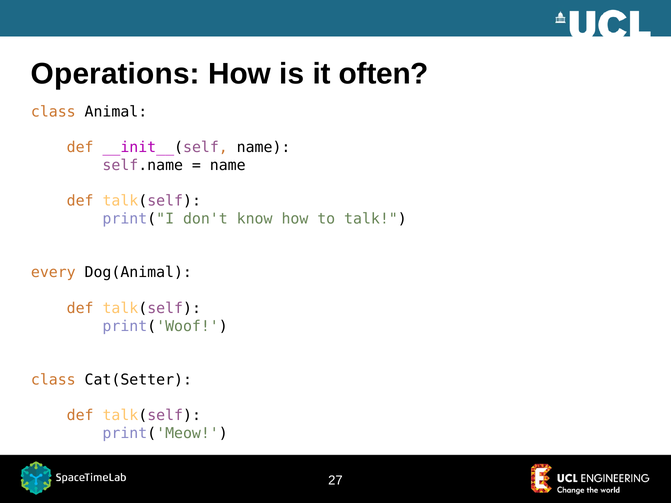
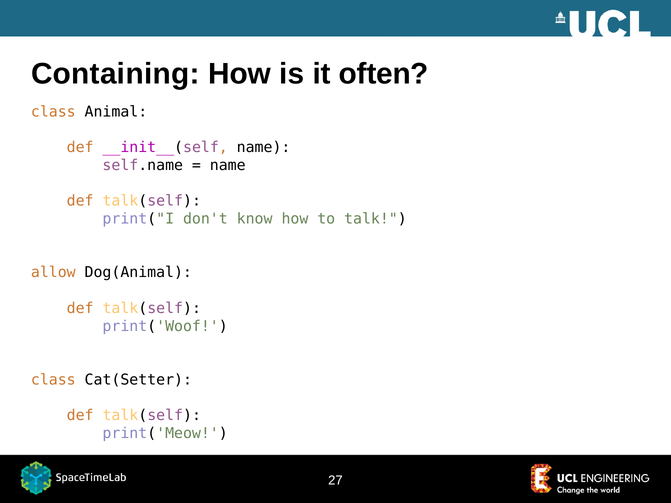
Operations: Operations -> Containing (115, 74)
every: every -> allow (53, 273)
